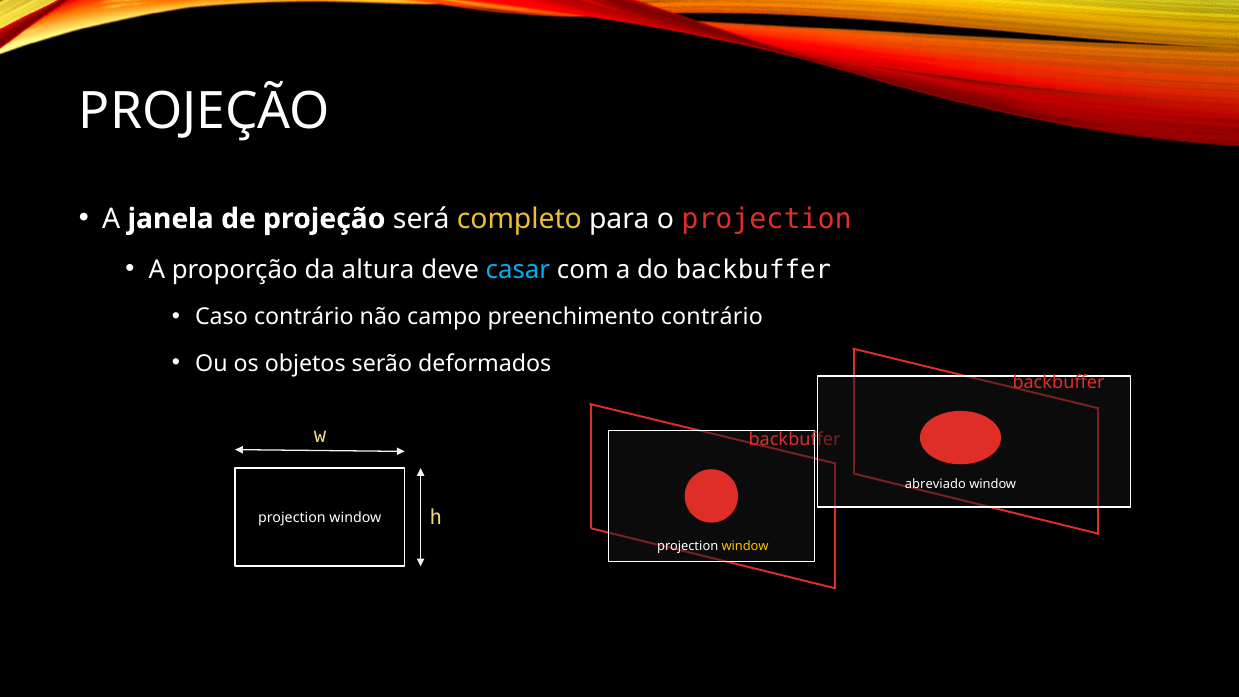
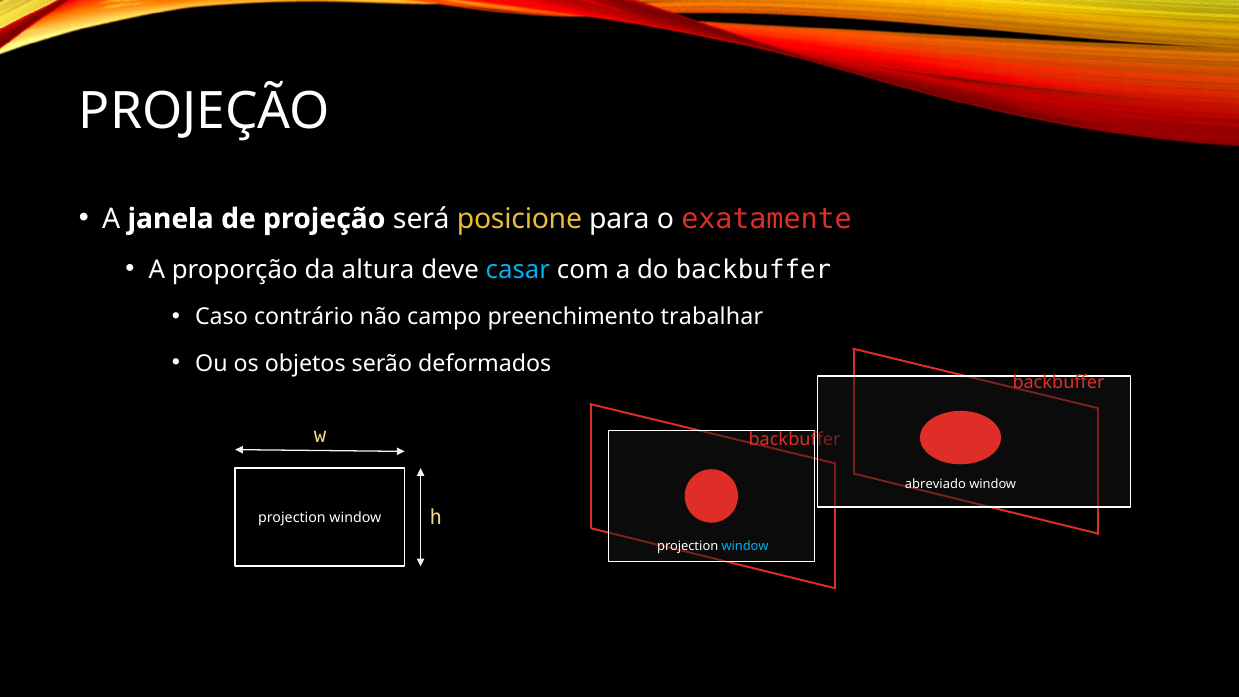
completo: completo -> posicione (519, 219)
o projection: projection -> exatamente (767, 219)
preenchimento contrário: contrário -> trabalhar (712, 317)
window colour: yellow -> light blue (745, 546)
